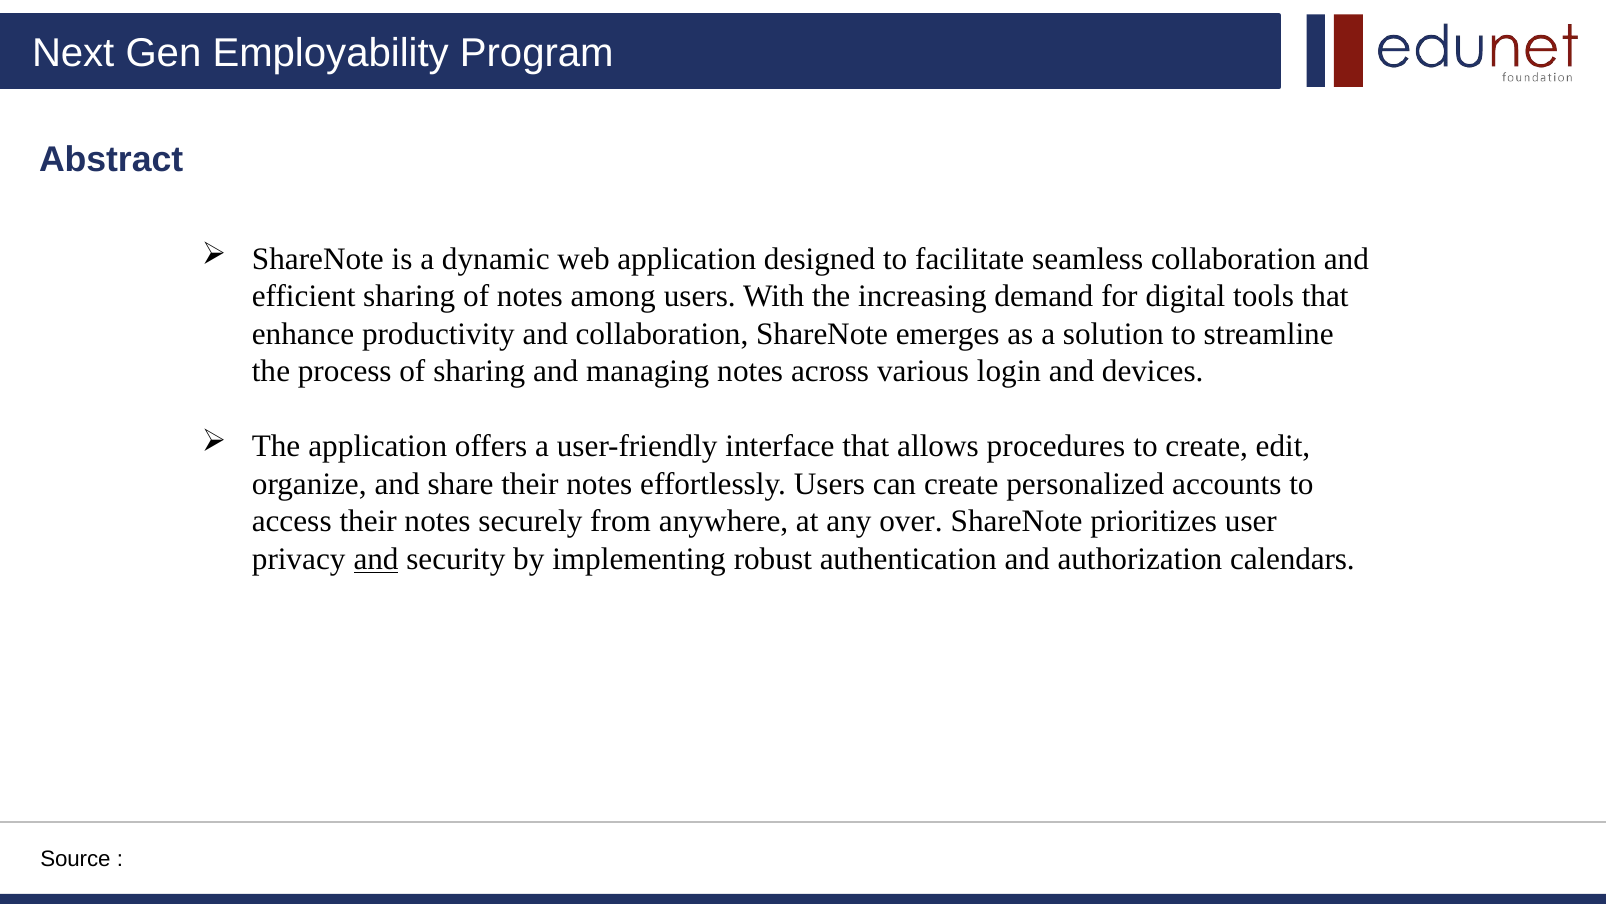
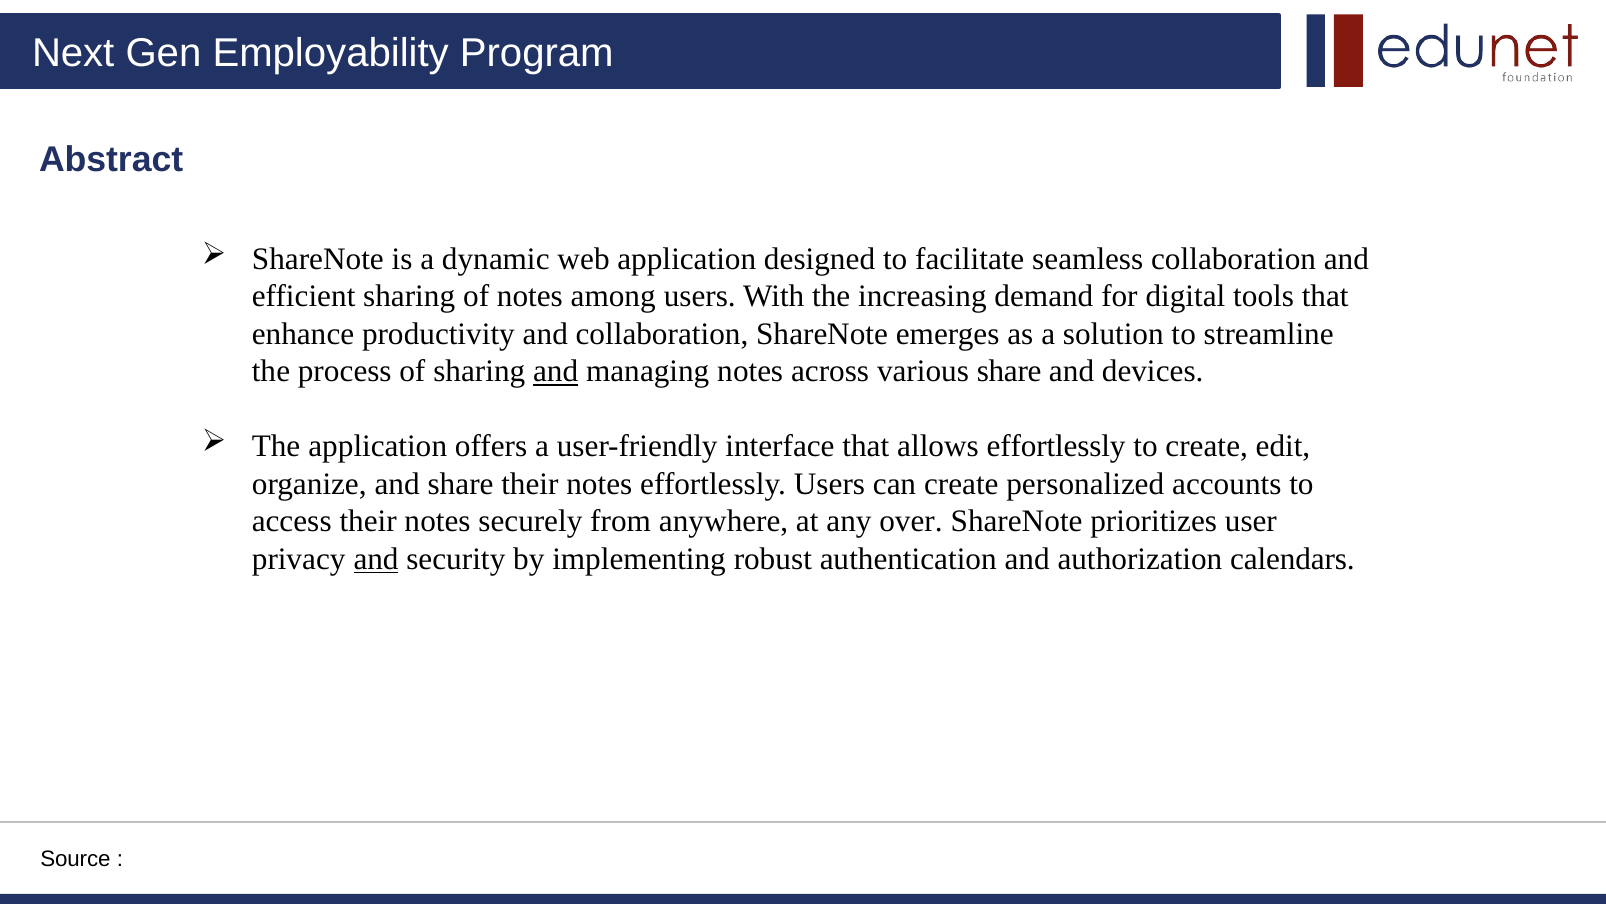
and underline: none -> present (556, 371)
various login: login -> share (1009, 371)
allows procedures: procedures -> effortlessly (1056, 446)
